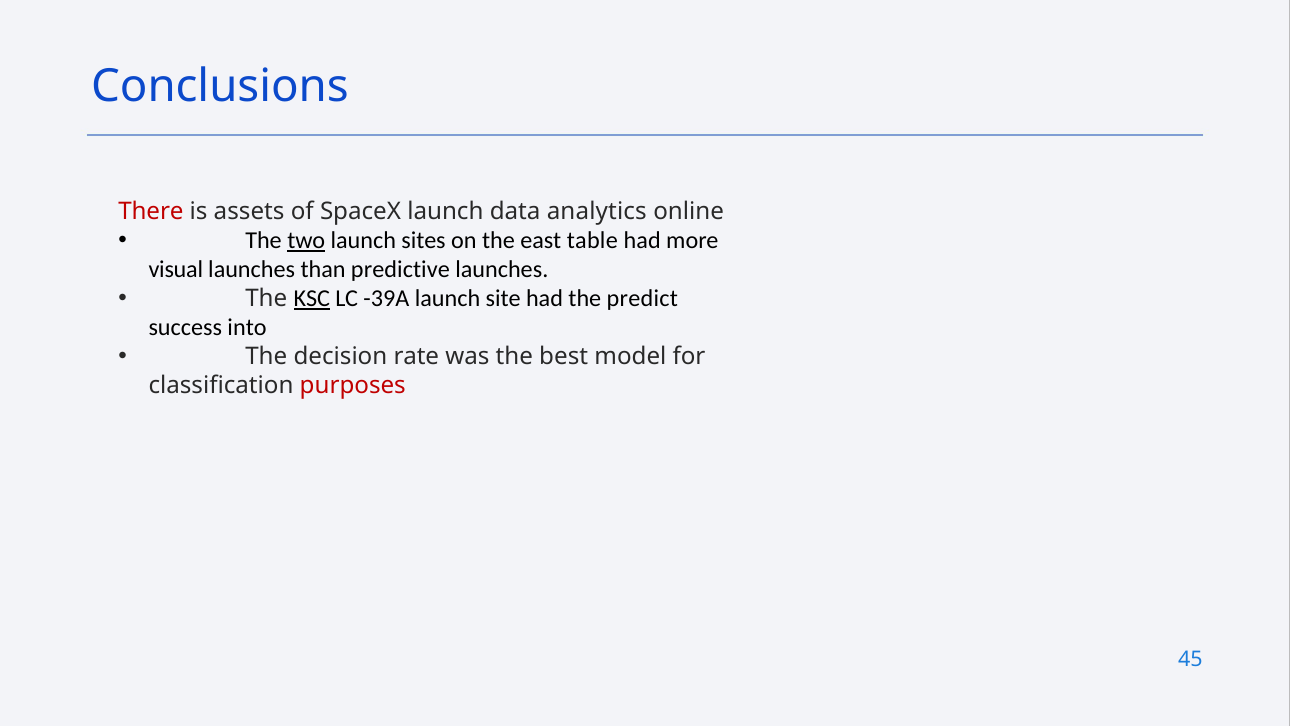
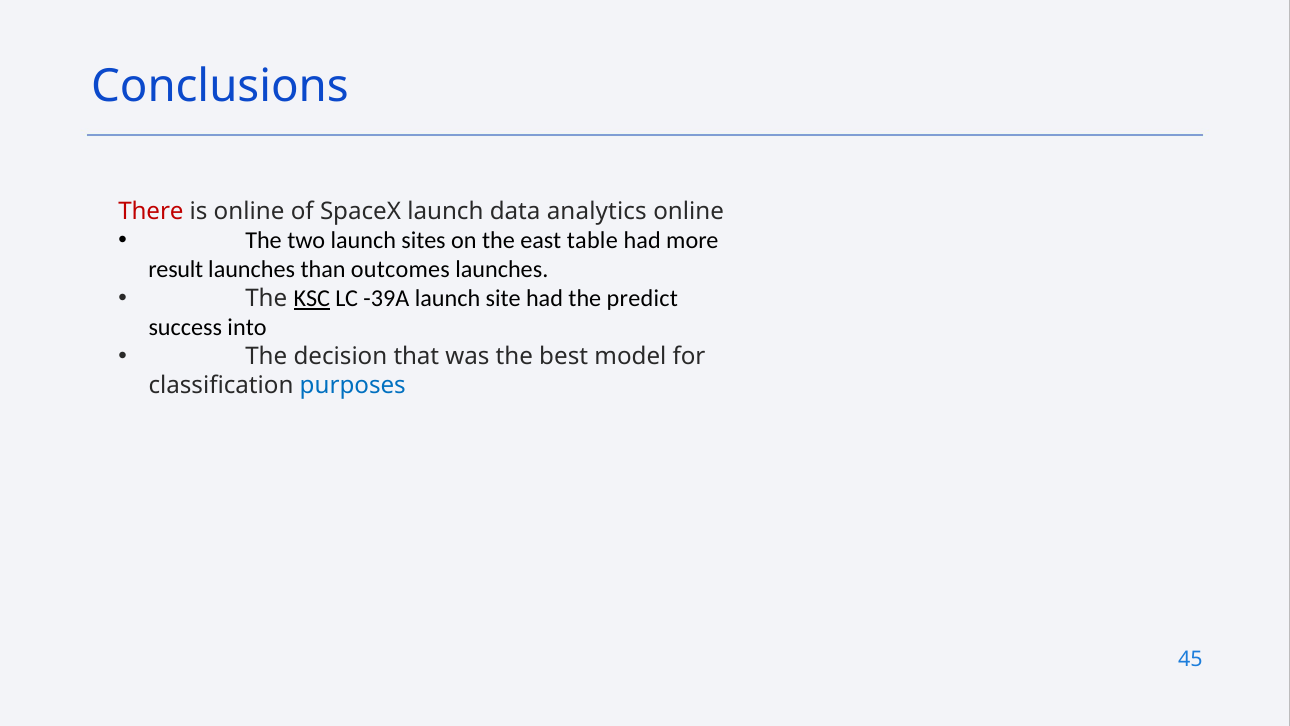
is assets: assets -> online (249, 211)
two underline: present -> none (306, 240)
visual: visual -> result (176, 270)
predictive: predictive -> outcomes (400, 270)
rate: rate -> that (416, 357)
purposes colour: red -> blue (353, 386)
